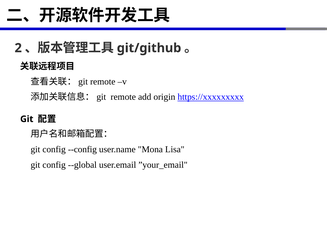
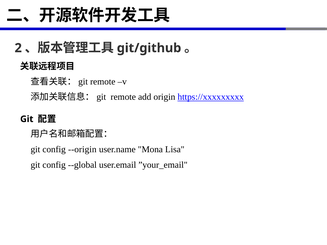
--config: --config -> --origin (82, 150)
